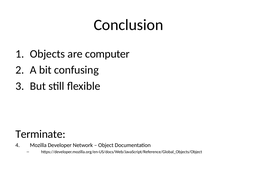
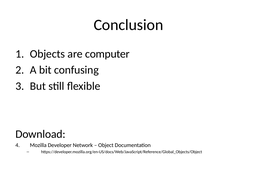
Terminate: Terminate -> Download (40, 134)
